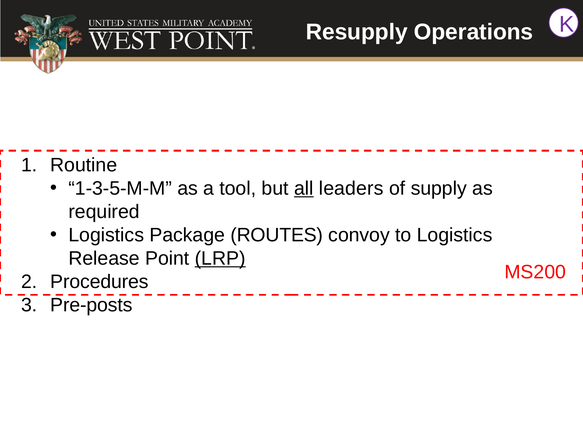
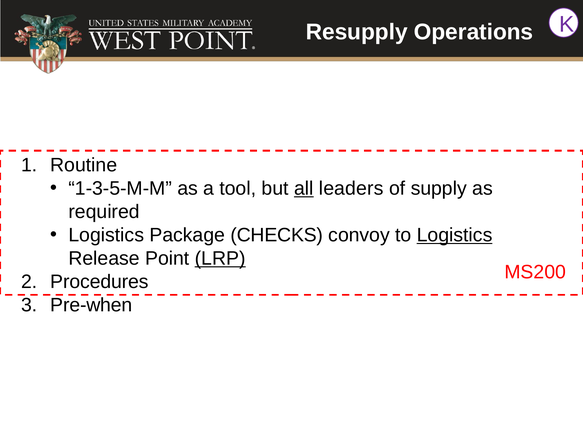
ROUTES: ROUTES -> CHECKS (277, 235)
Logistics underline: none -> present (455, 235)
Pre-posts: Pre-posts -> Pre-when (91, 305)
